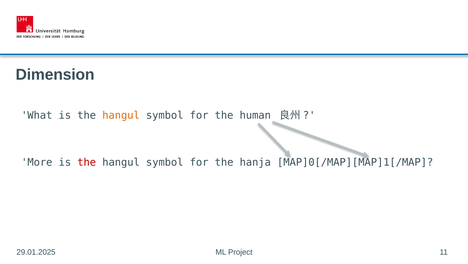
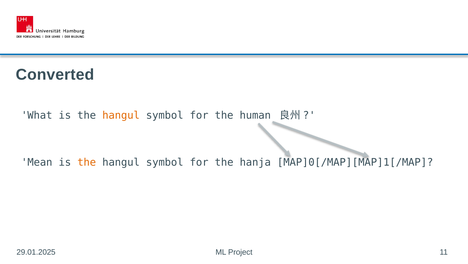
Dimension: Dimension -> Converted (55, 74)
More: More -> Mean (37, 162)
the colour: red -> orange (87, 162)
